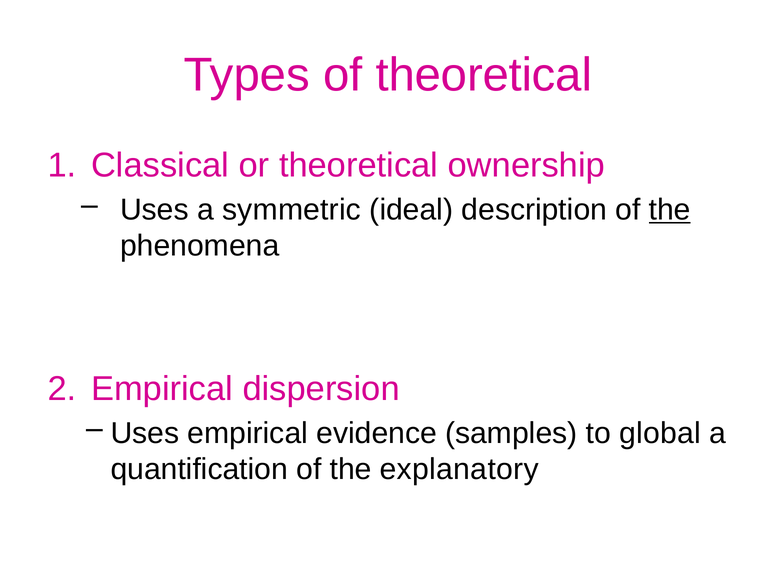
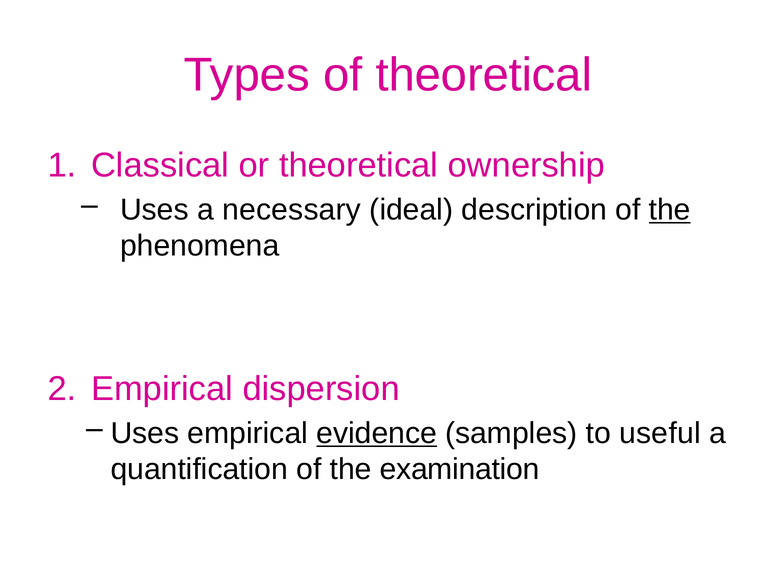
symmetric: symmetric -> necessary (292, 210)
evidence underline: none -> present (377, 433)
global: global -> useful (660, 433)
explanatory: explanatory -> examination (460, 469)
